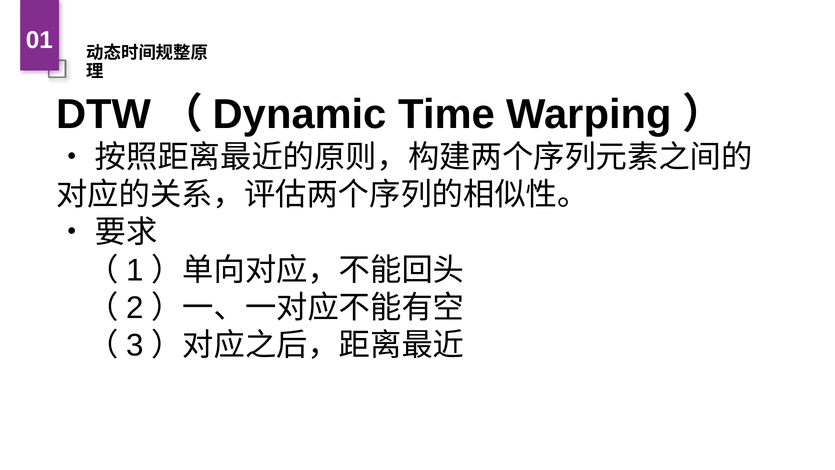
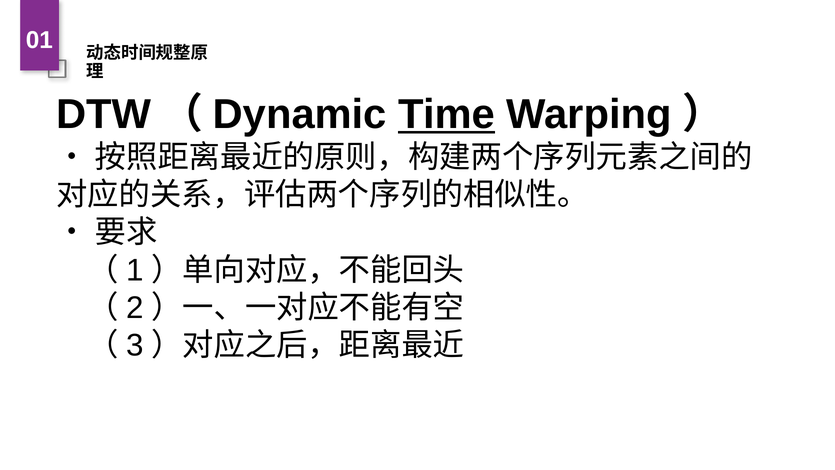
Time underline: none -> present (447, 114)
